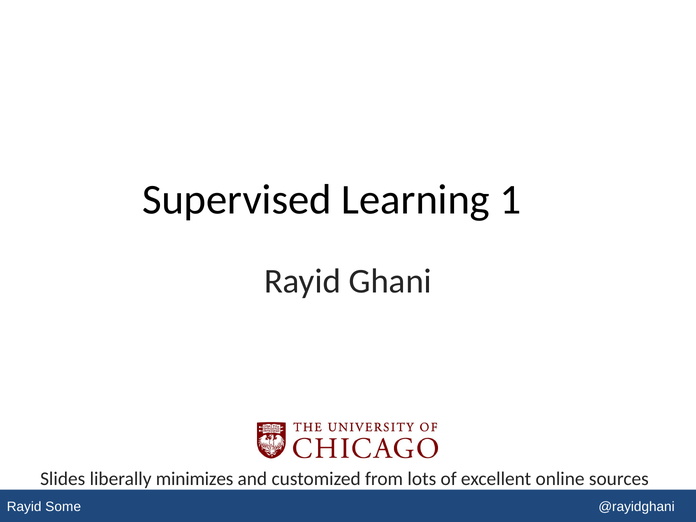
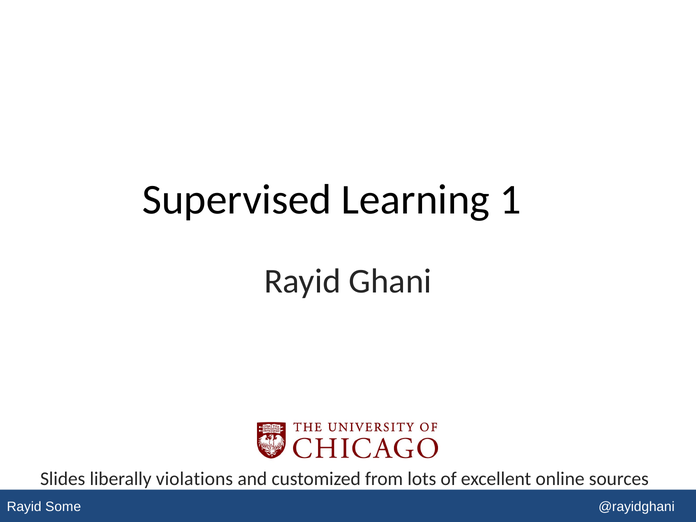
minimizes: minimizes -> violations (194, 479)
